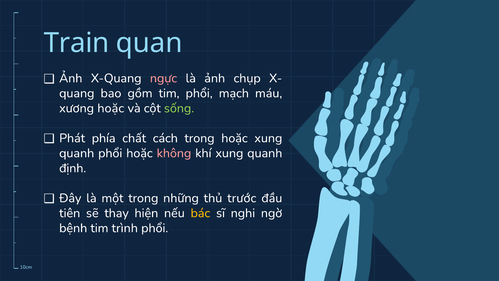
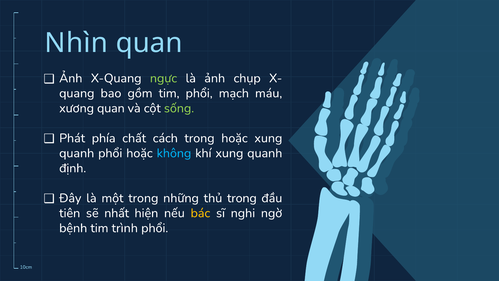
Train: Train -> Nhìn (76, 43)
ngực colour: pink -> light green (164, 78)
xương hoặc: hoặc -> quan (111, 108)
không colour: pink -> light blue (174, 153)
thủ trước: trước -> trong (242, 198)
thay: thay -> nhất (117, 213)
